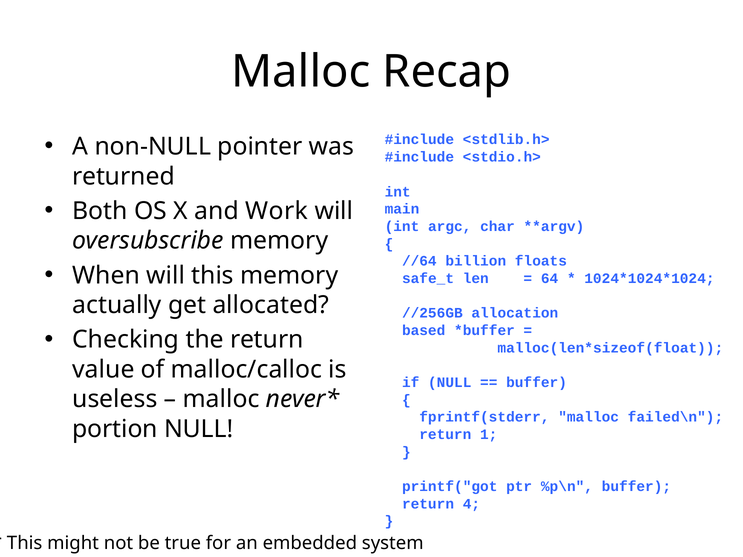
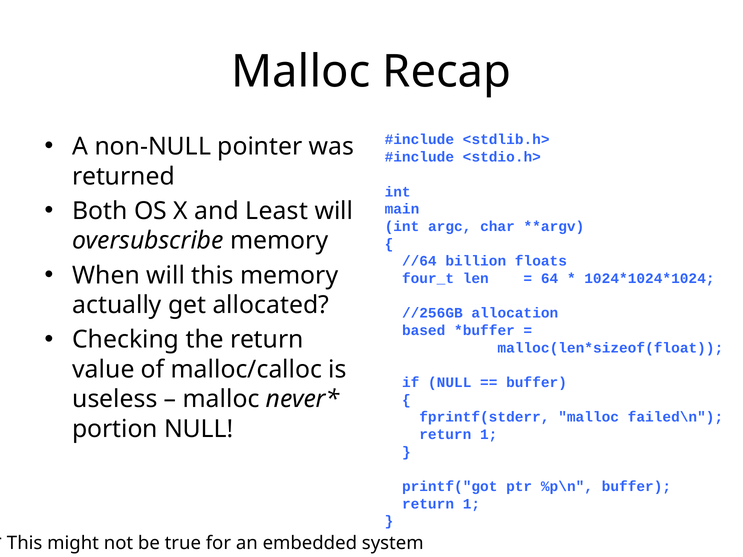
Work: Work -> Least (277, 211)
safe_t: safe_t -> four_t (428, 279)
4: 4 -> 1 (471, 504)
